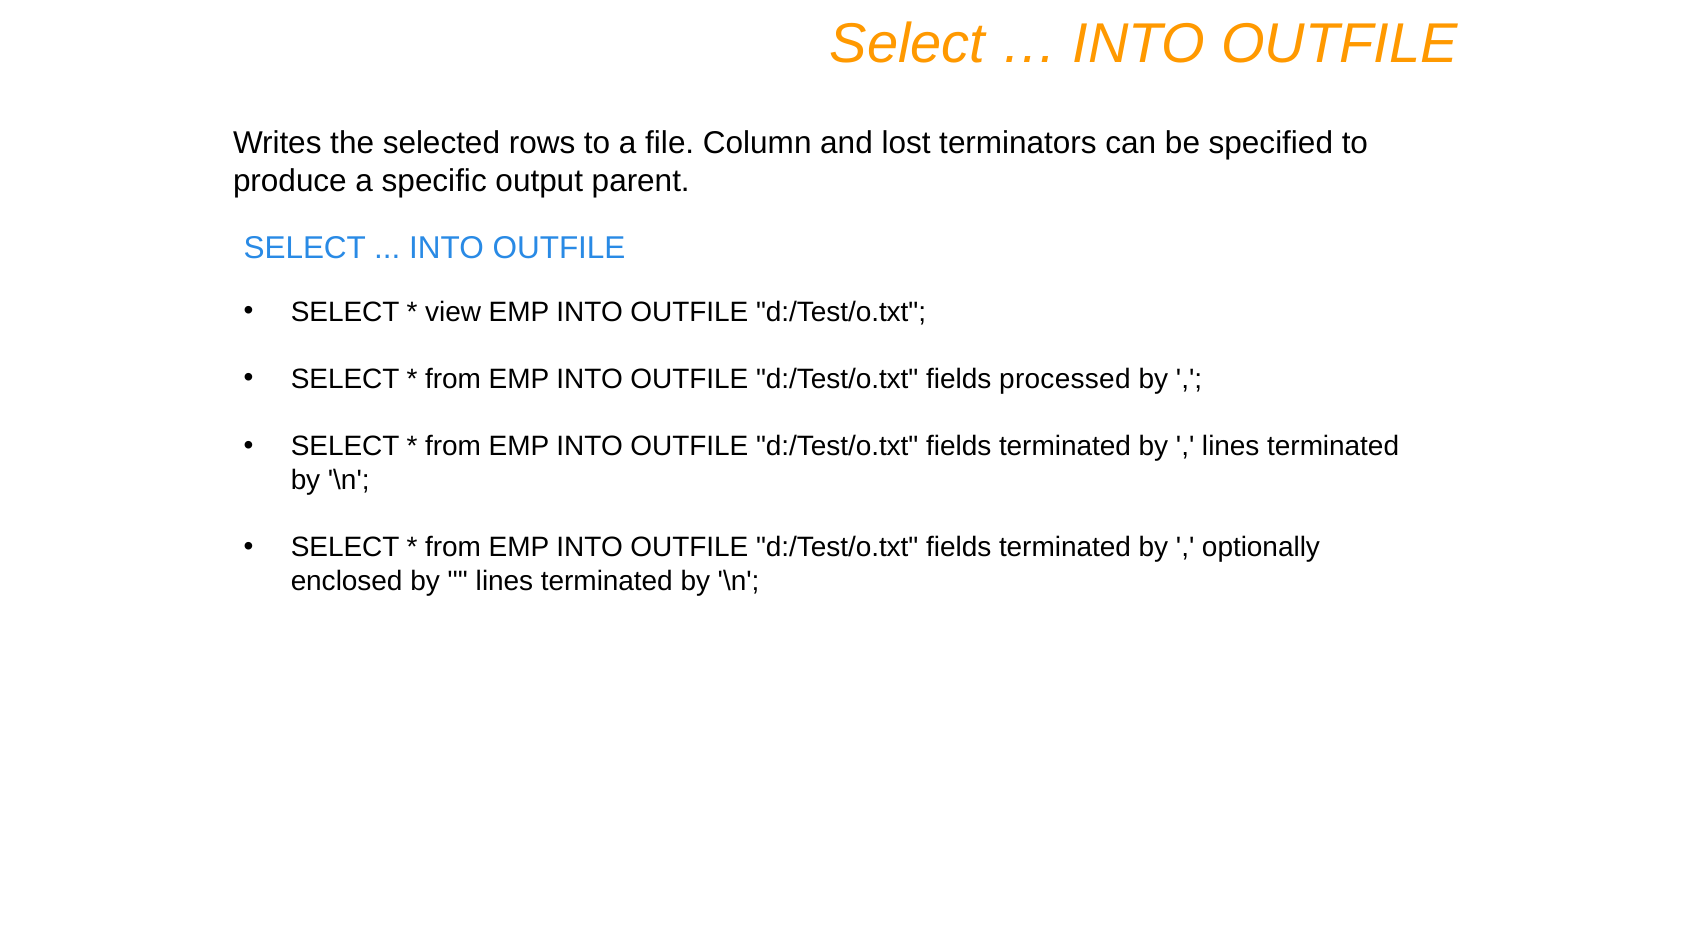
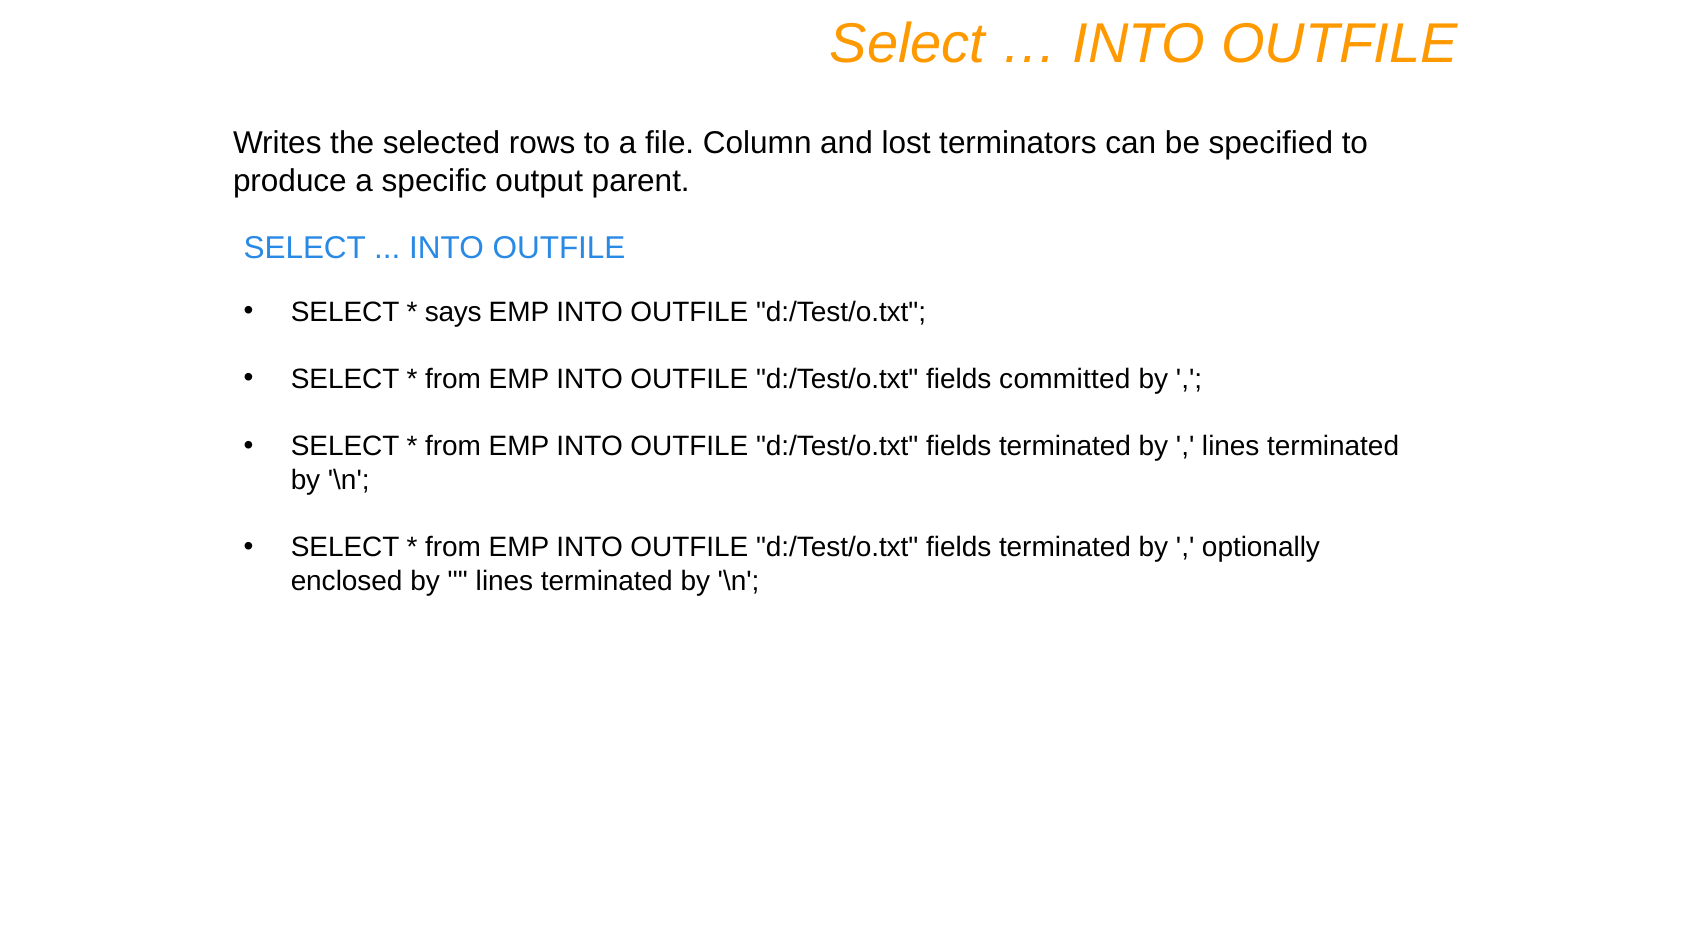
view: view -> says (453, 312)
processed: processed -> committed (1065, 379)
